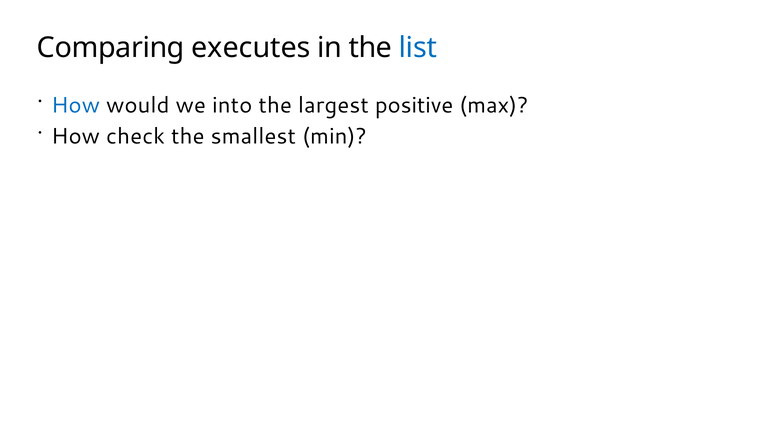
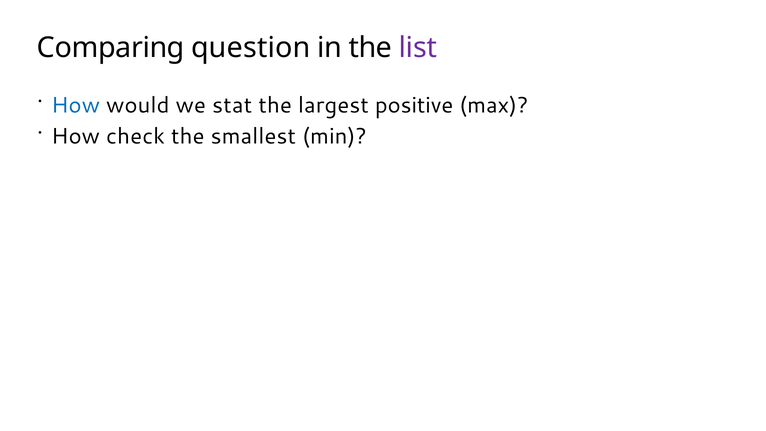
executes: executes -> question (251, 48)
list colour: blue -> purple (418, 48)
into: into -> stat (232, 105)
